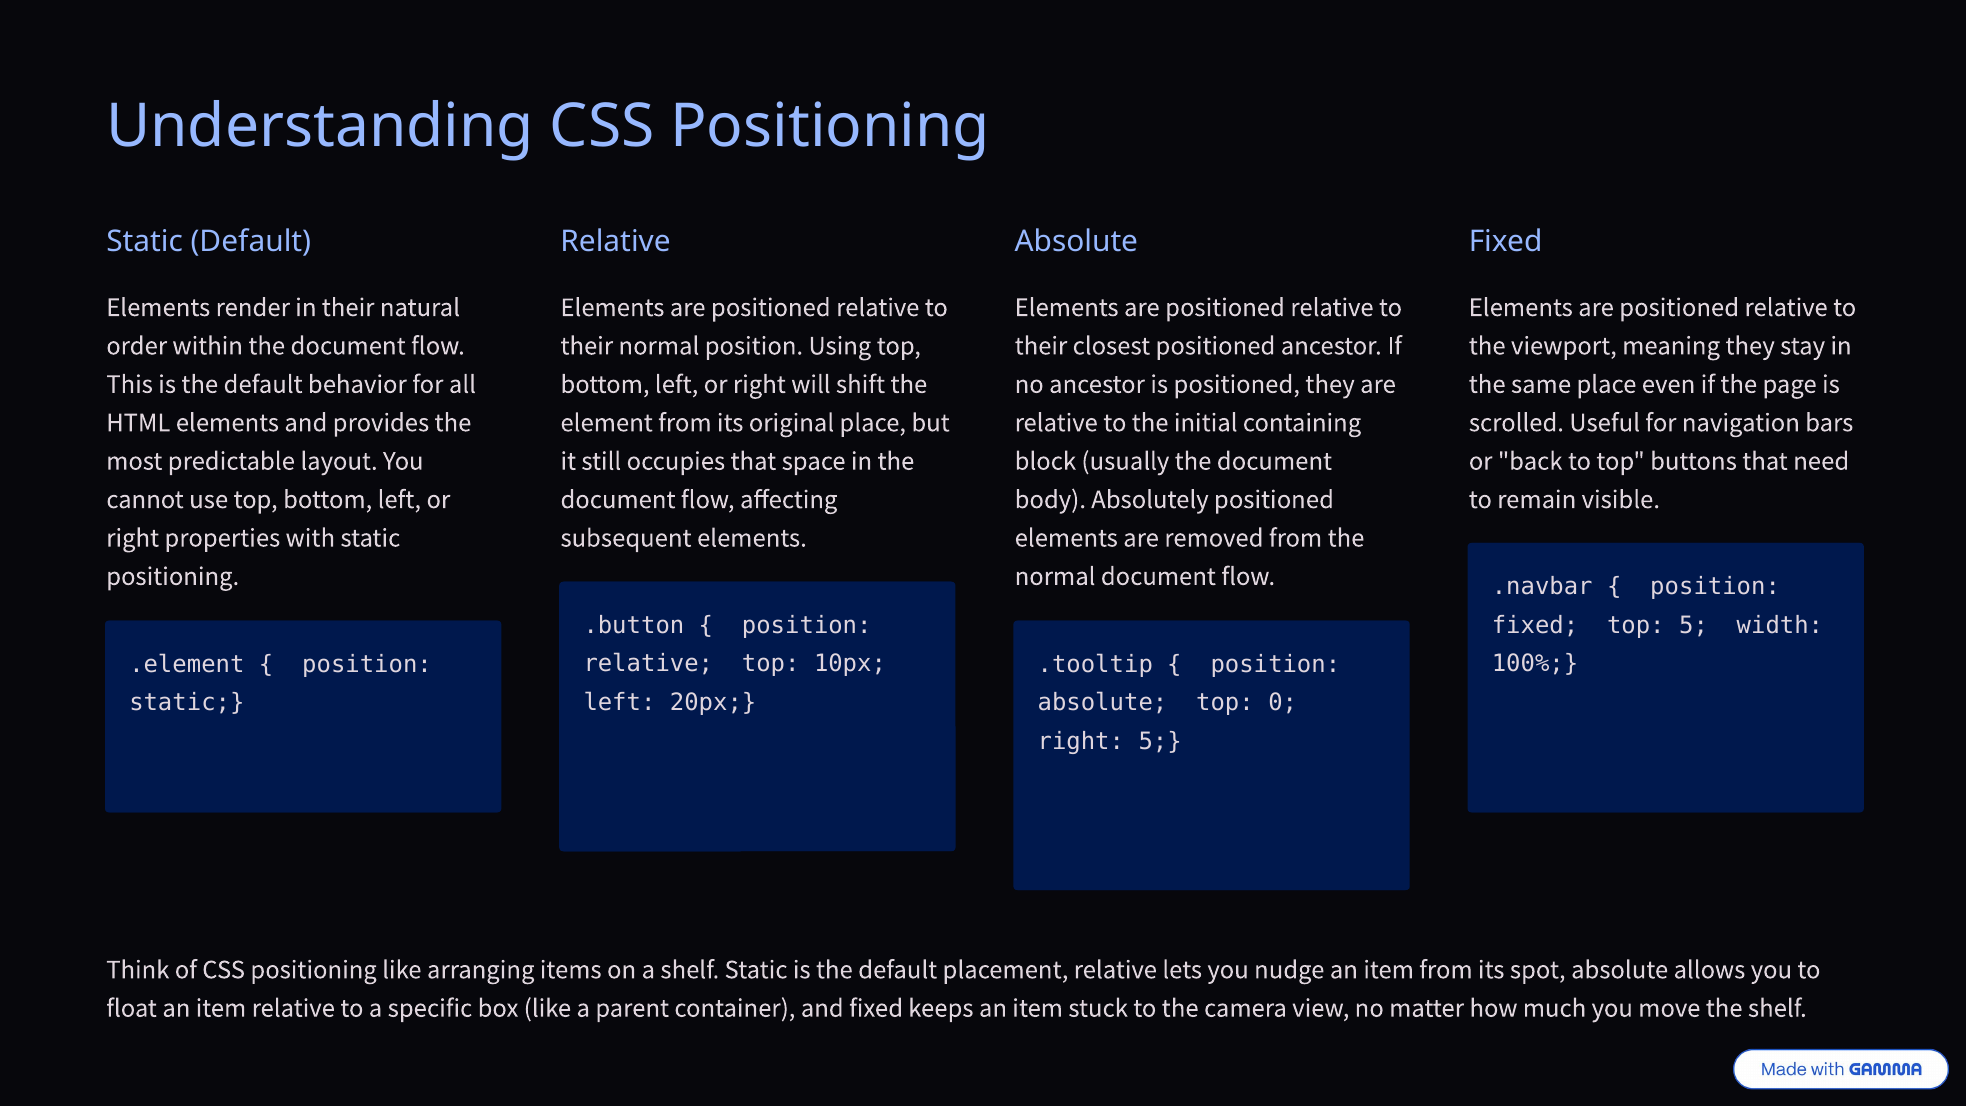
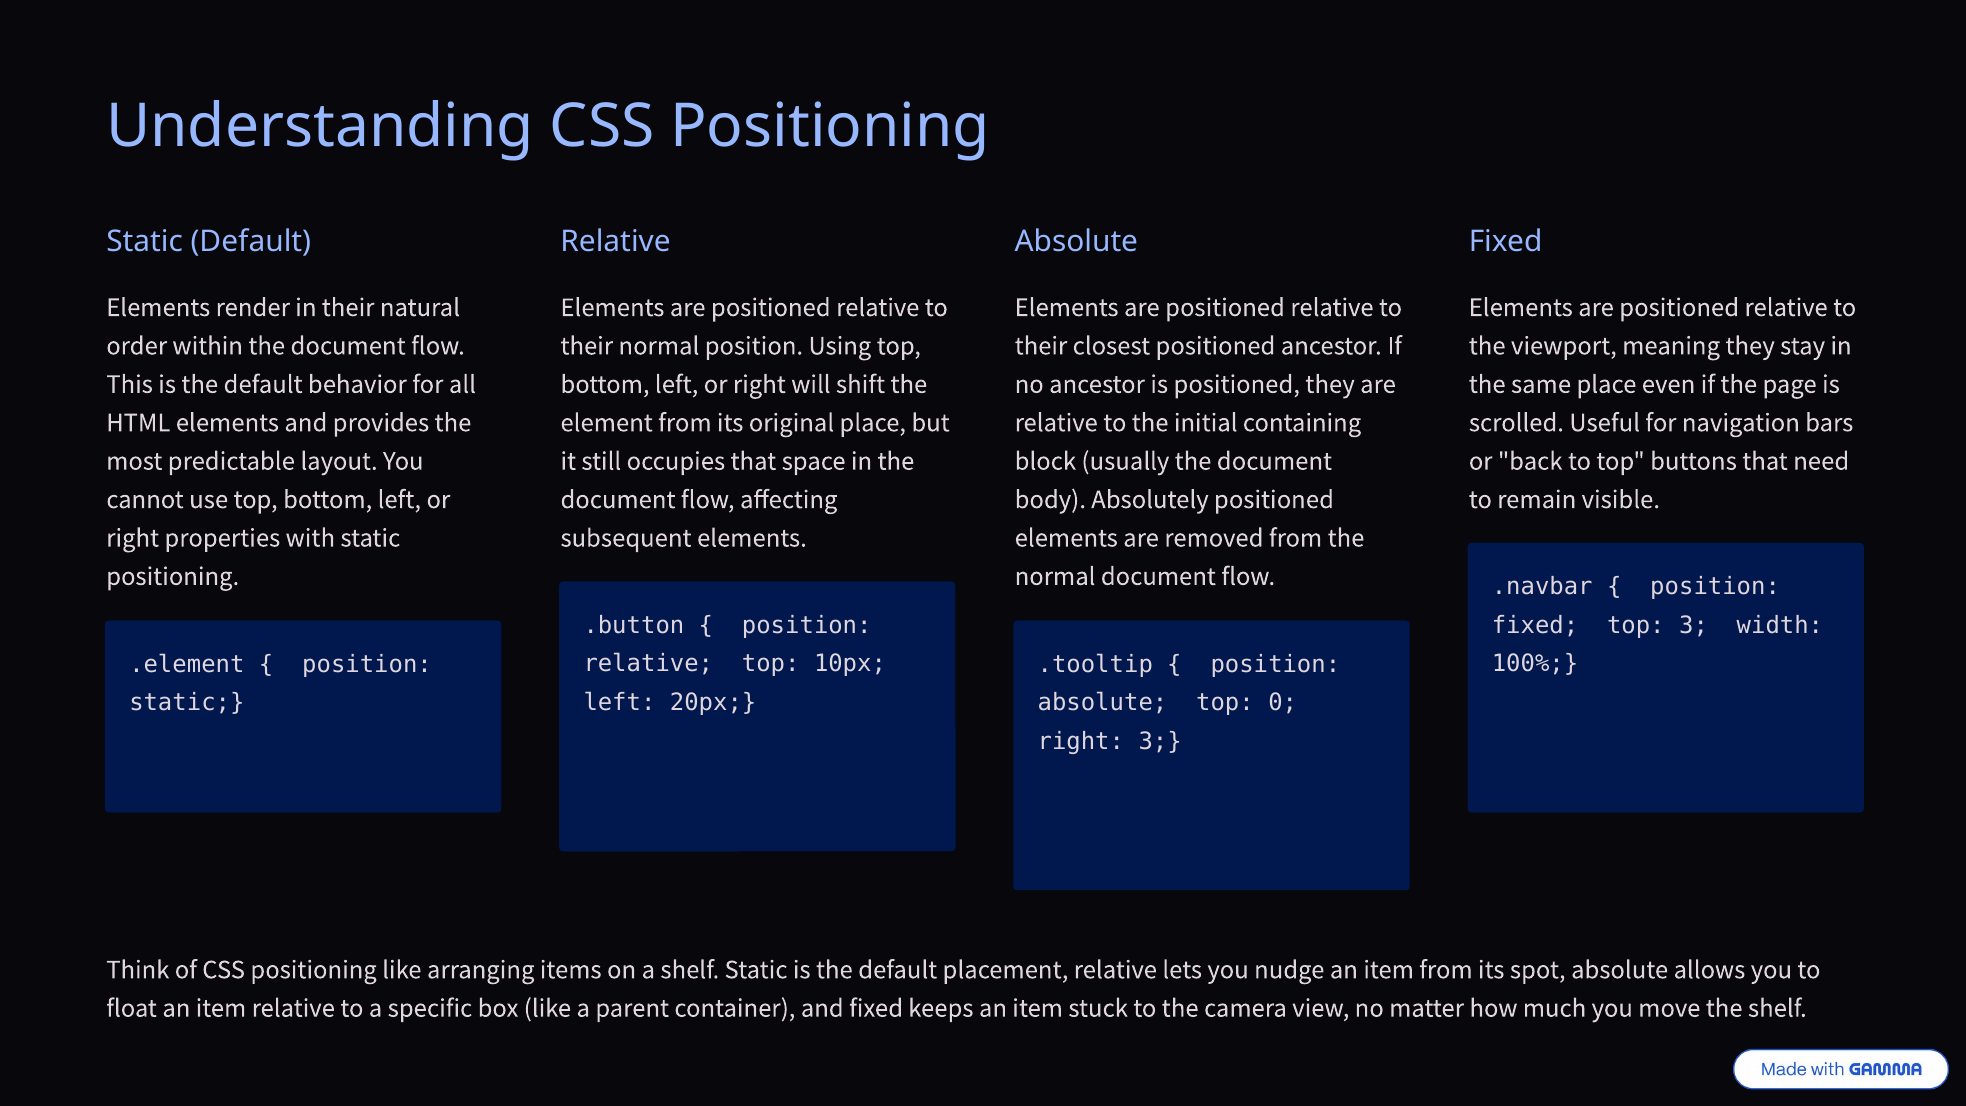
top 5: 5 -> 3 (1693, 625)
right 5: 5 -> 3 (1160, 741)
